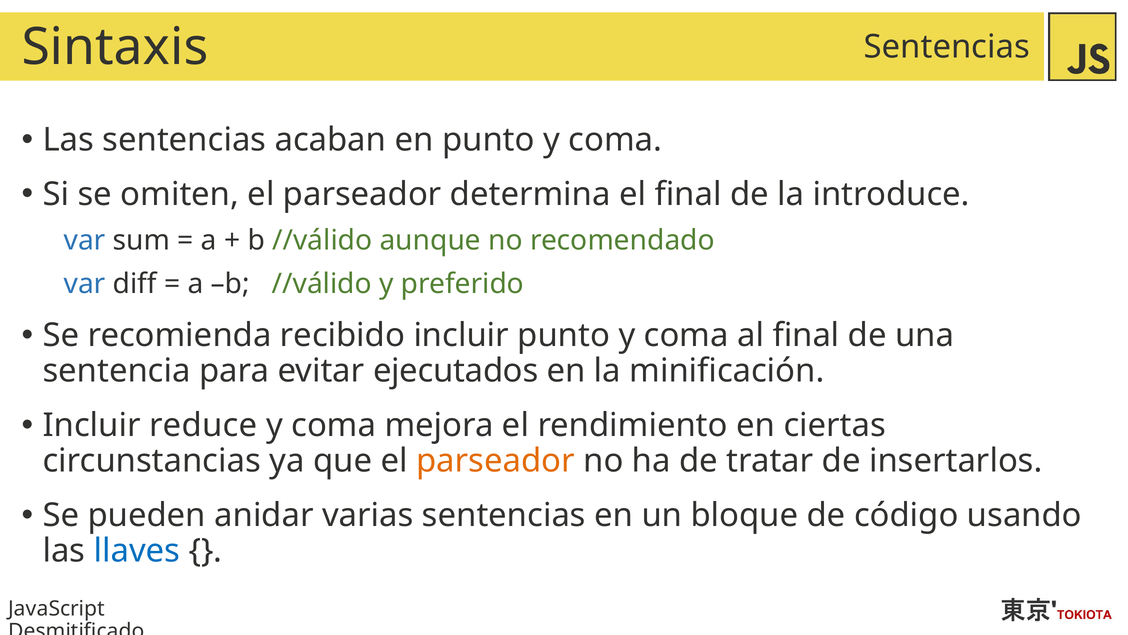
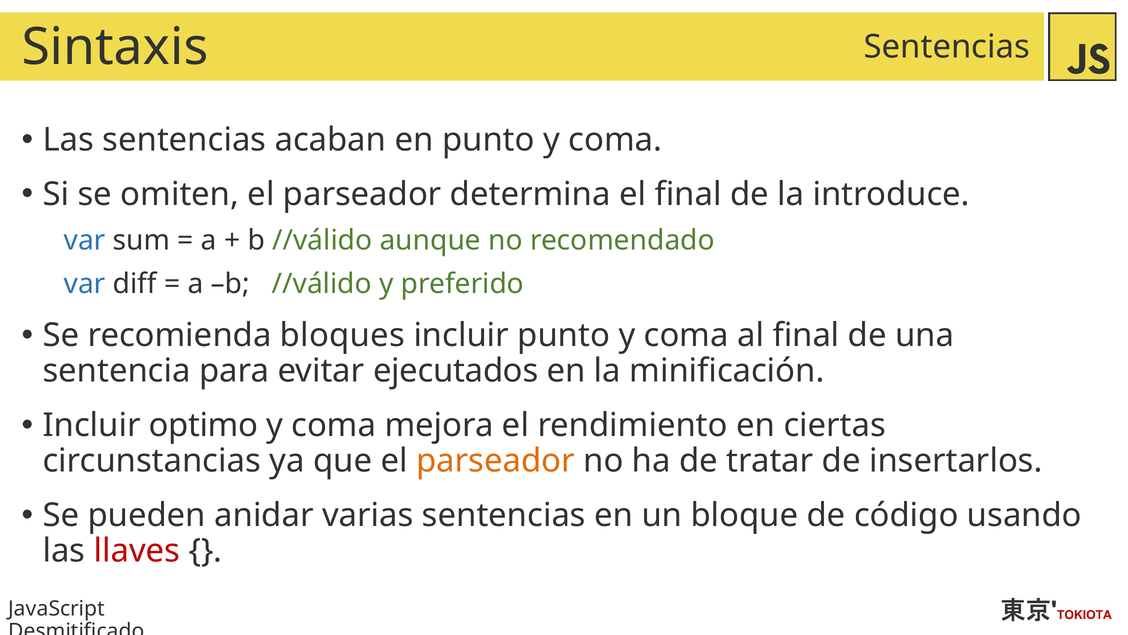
recibido: recibido -> bloques (342, 335)
reduce: reduce -> optimo (204, 425)
llaves colour: blue -> red (137, 551)
